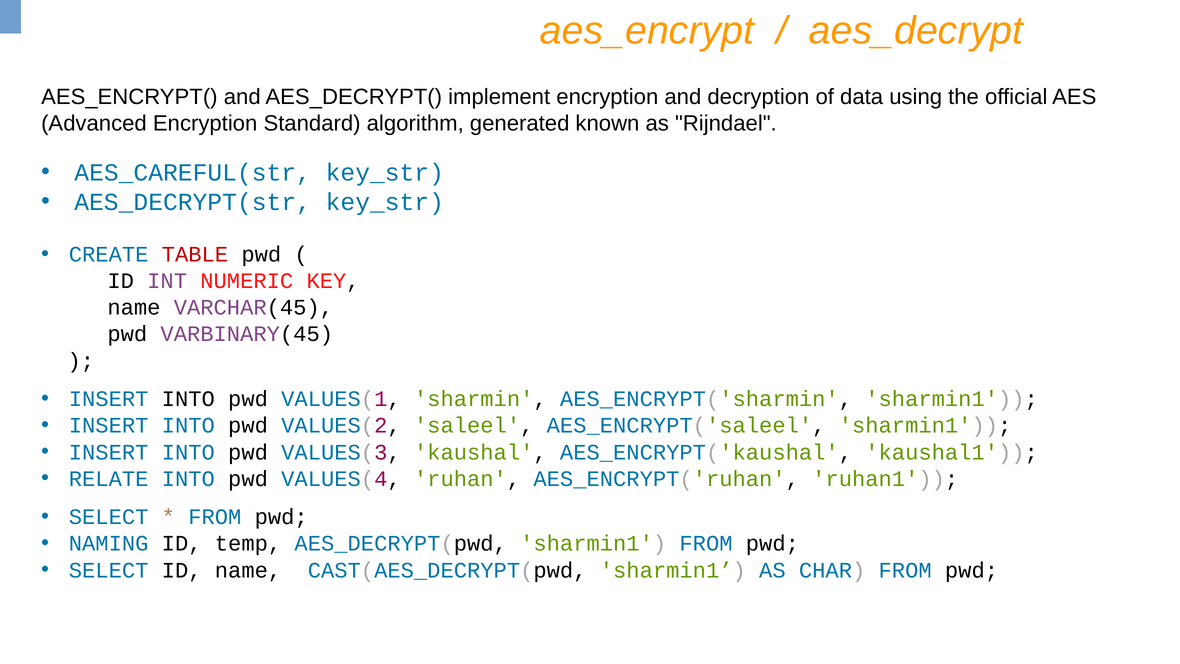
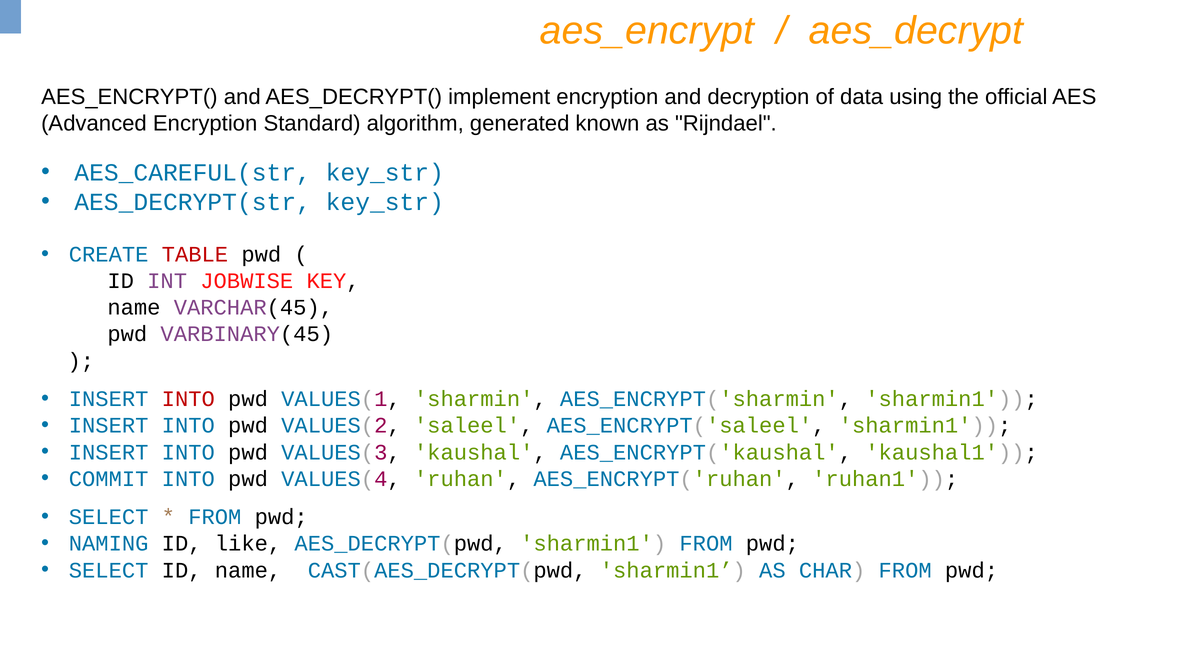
NUMERIC: NUMERIC -> JOBWISE (247, 281)
INTO colour: black -> red (188, 399)
RELATE: RELATE -> COMMIT (109, 479)
temp: temp -> like (248, 543)
